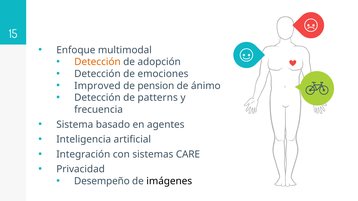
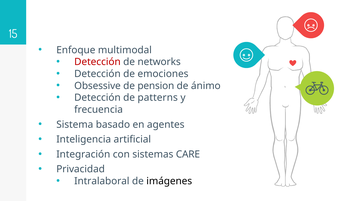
Detección colour: orange -> red (97, 62)
adopción: adopción -> networks (159, 62)
Improved: Improved -> Obsessive (97, 86)
Desempeño: Desempeño -> Intralaboral (102, 181)
